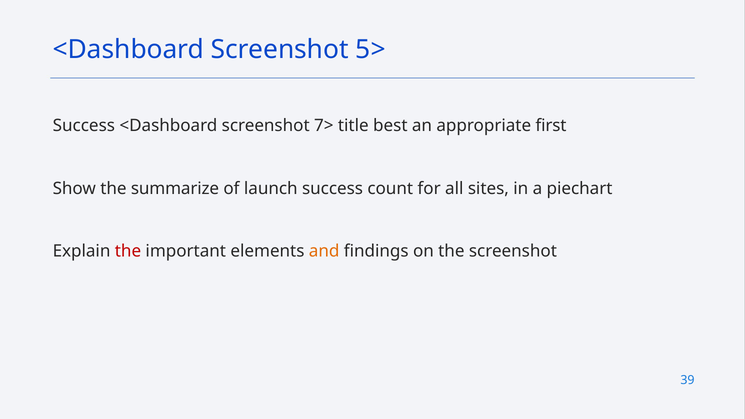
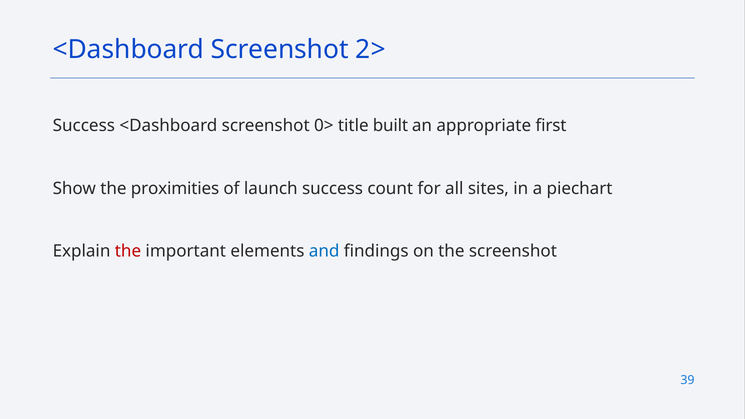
5>: 5> -> 2> (371, 50)
7>: 7> -> 0> (324, 126)
best: best -> built (390, 126)
summarize: summarize -> proximities (175, 188)
and colour: orange -> blue (324, 251)
